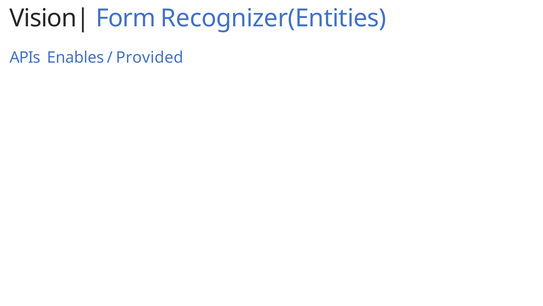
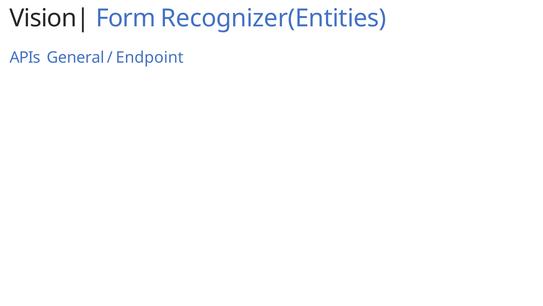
Enables: Enables -> General (75, 58)
Provided: Provided -> Endpoint (150, 58)
